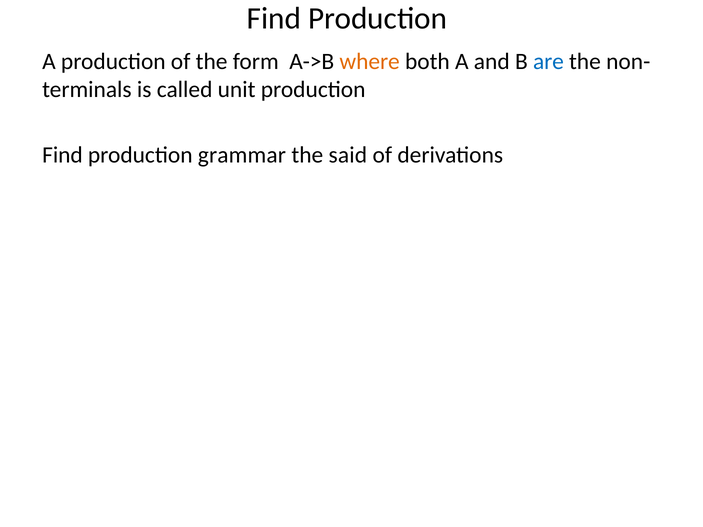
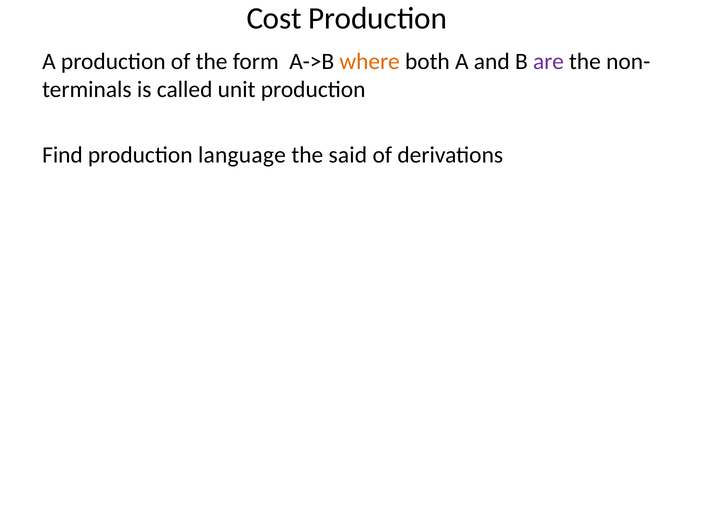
Find: Find -> Cost (274, 18)
are colour: blue -> purple (548, 61)
grammar: grammar -> language (242, 155)
